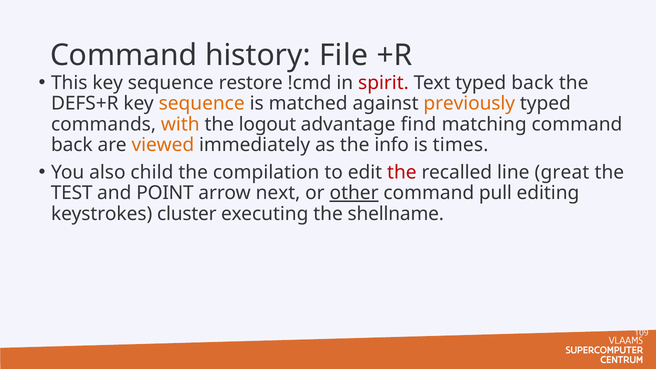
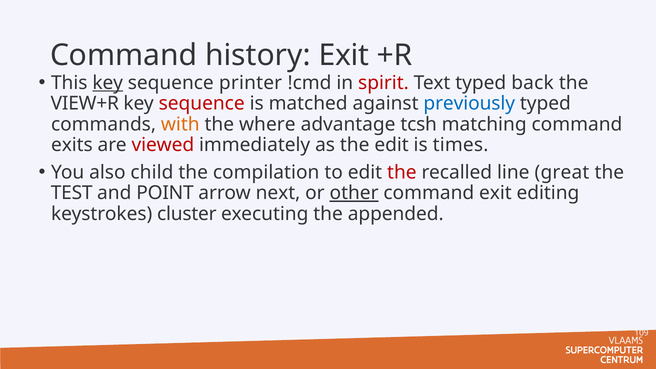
history File: File -> Exit (344, 55)
key underline: none -> present (108, 83)
restore: restore -> printer (251, 83)
DEFS+R: DEFS+R -> VIEW+R (85, 104)
sequence colour: orange -> red (202, 104)
previously colour: orange -> blue (469, 104)
logout: logout -> where (267, 124)
find: find -> tcsh (419, 124)
back: back -> exits (72, 145)
viewed colour: orange -> red (163, 145)
the info: info -> edit (392, 145)
command pull: pull -> exit (495, 193)
shellname: shellname -> appended (396, 214)
